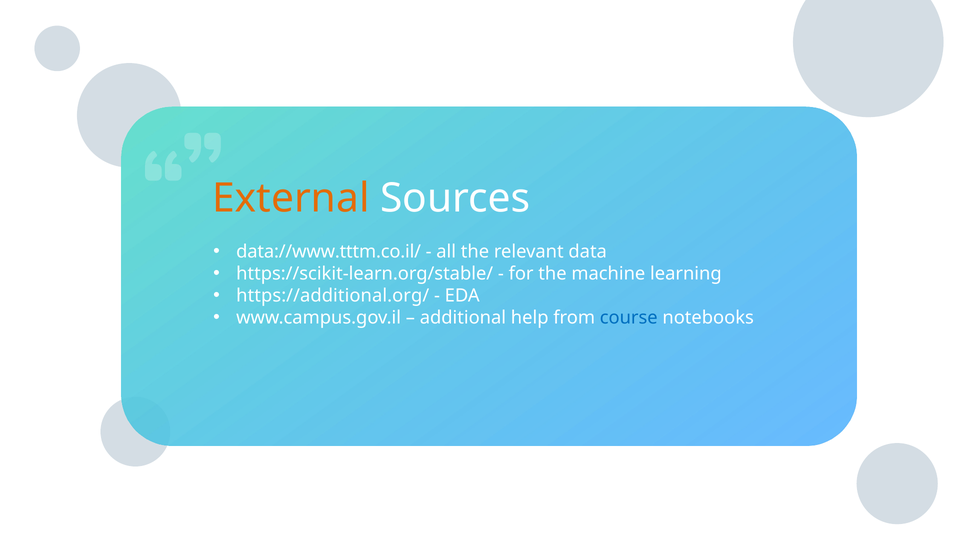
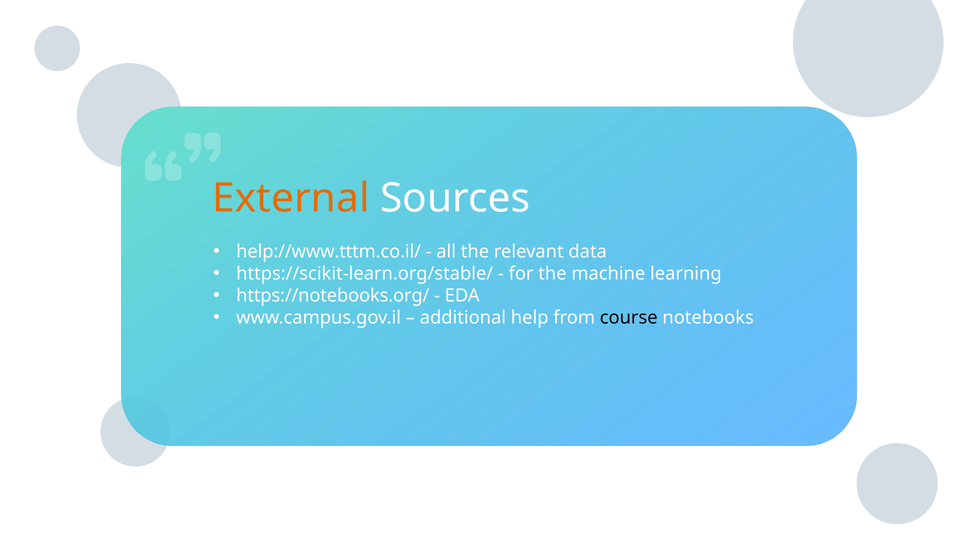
data://www.tttm.co.il/: data://www.tttm.co.il/ -> help://www.tttm.co.il/ (329, 252)
https://additional.org/: https://additional.org/ -> https://notebooks.org/ (333, 296)
course colour: blue -> black (629, 318)
